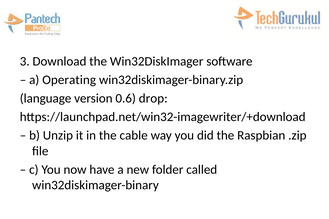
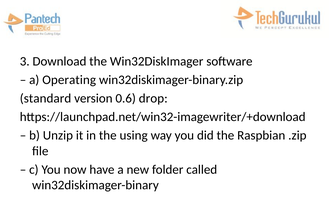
language: language -> standard (45, 99)
cable: cable -> using (134, 136)
